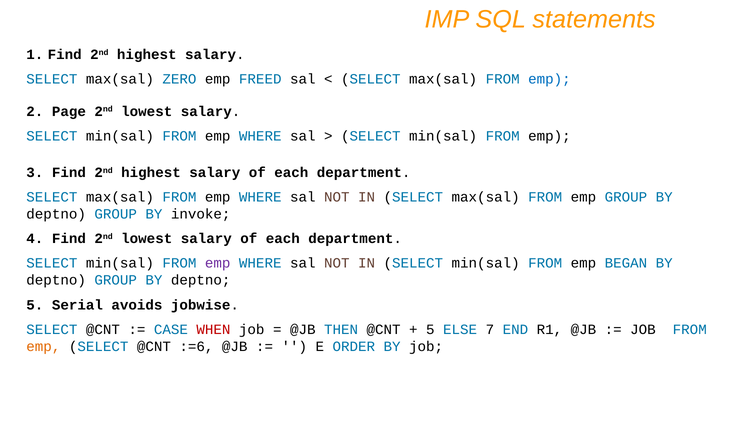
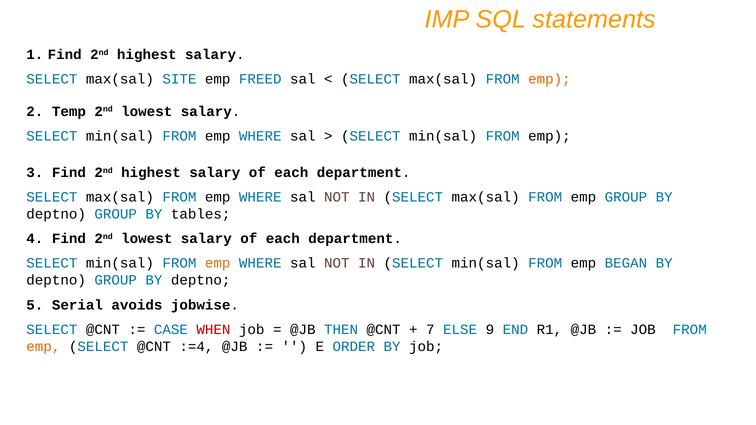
ZERO: ZERO -> SITE (179, 79)
emp colour: blue -> orange (549, 79)
Page: Page -> Temp (69, 111)
invoke: invoke -> tables (201, 214)
emp colour: purple -> orange (218, 263)
5: 5 -> 7 (430, 330)
7: 7 -> 9 (490, 330)
:=6: :=6 -> :=4 (196, 347)
